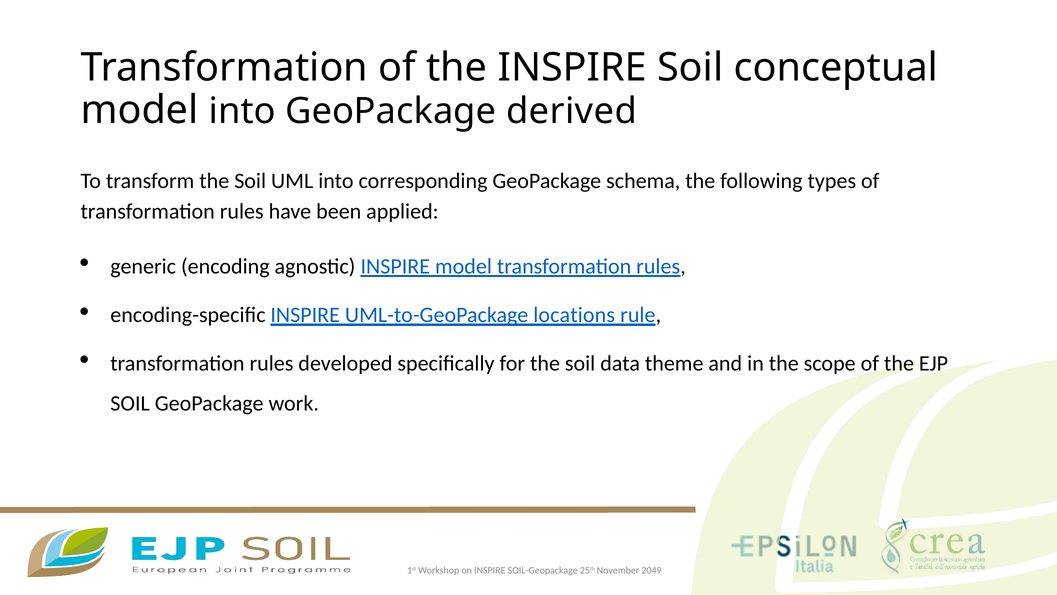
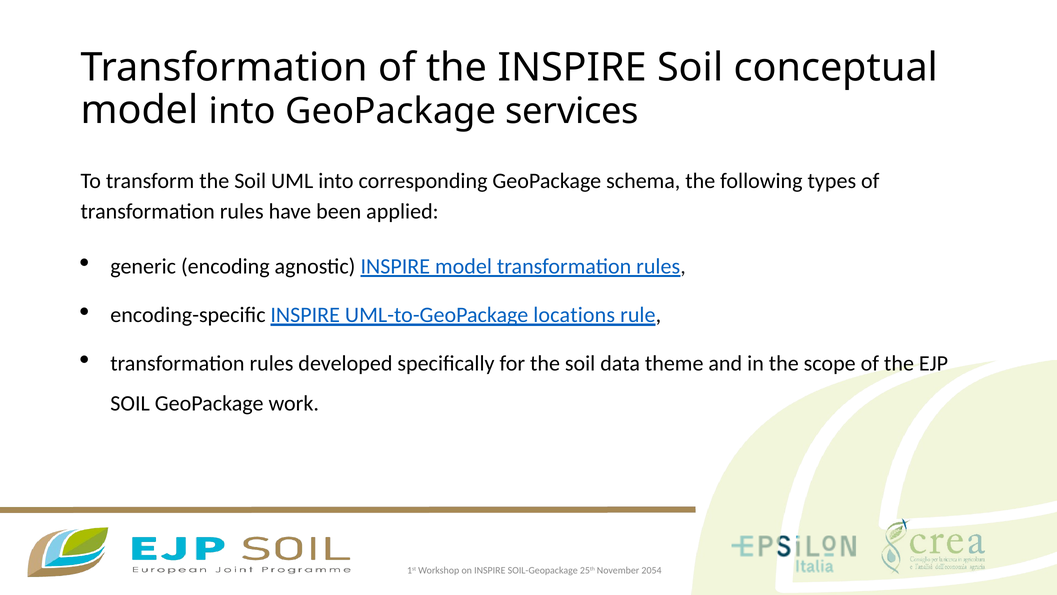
derived: derived -> services (572, 111)
2049: 2049 -> 2054 (652, 570)
